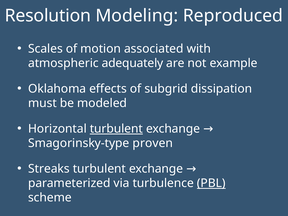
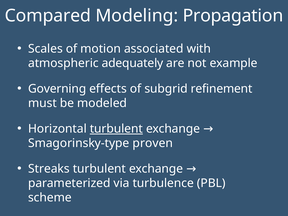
Resolution: Resolution -> Compared (48, 16)
Reproduced: Reproduced -> Propagation (233, 16)
Oklahoma: Oklahoma -> Governing (57, 89)
dissipation: dissipation -> refinement (222, 89)
PBL underline: present -> none (211, 183)
